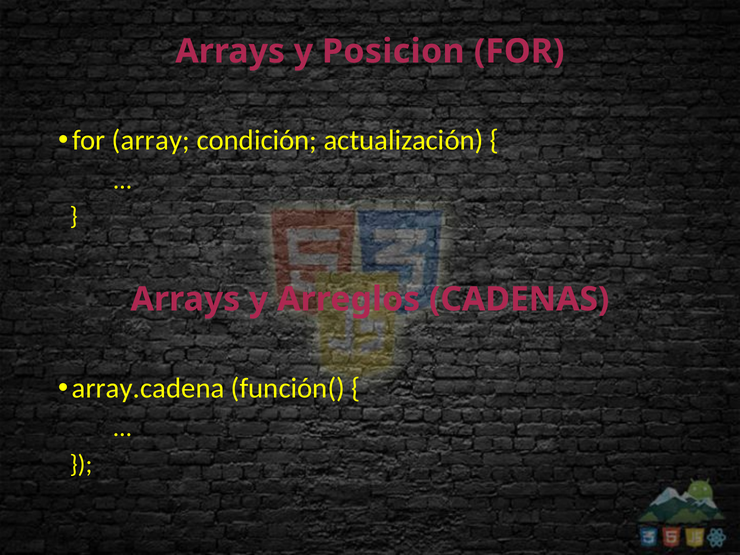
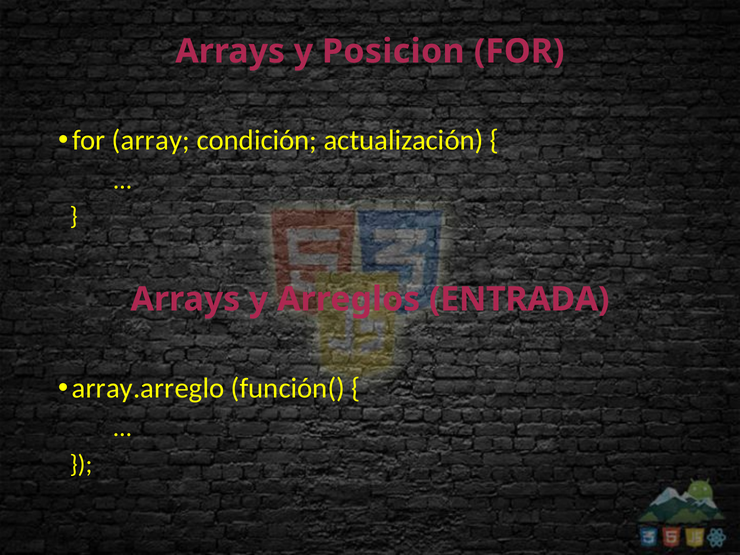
CADENAS: CADENAS -> ENTRADA (519, 299)
array.cadena: array.cadena -> array.arreglo (148, 388)
